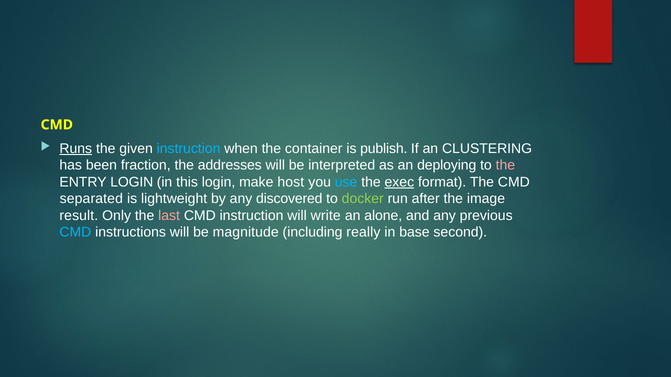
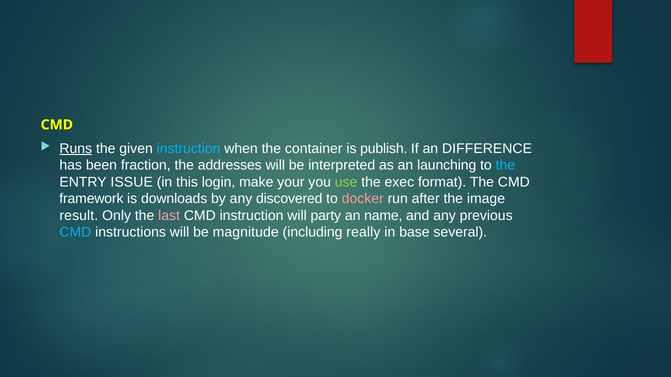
CLUSTERING: CLUSTERING -> DIFFERENCE (487, 149)
deploying: deploying -> launching (447, 165)
the colour: pink -> light blue (505, 165)
ENTRY LOGIN: LOGIN -> ISSUE (132, 182)
host: host -> your (291, 182)
use colour: light blue -> light green (346, 182)
exec underline: present -> none (399, 182)
separated: separated -> framework (91, 199)
lightweight: lightweight -> downloads (174, 199)
docker colour: light green -> pink (363, 199)
write: write -> party (326, 216)
alone: alone -> name (383, 216)
second: second -> several (460, 233)
